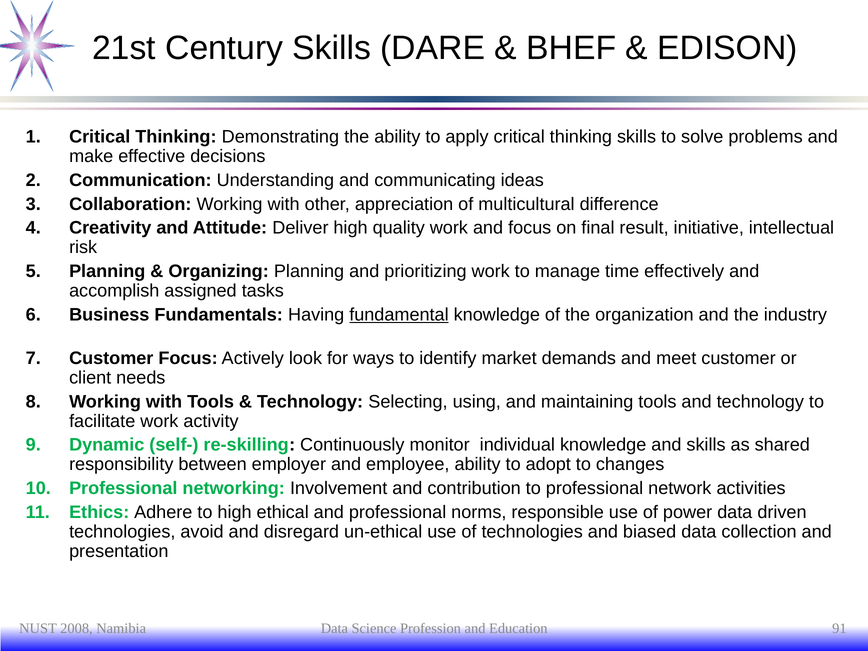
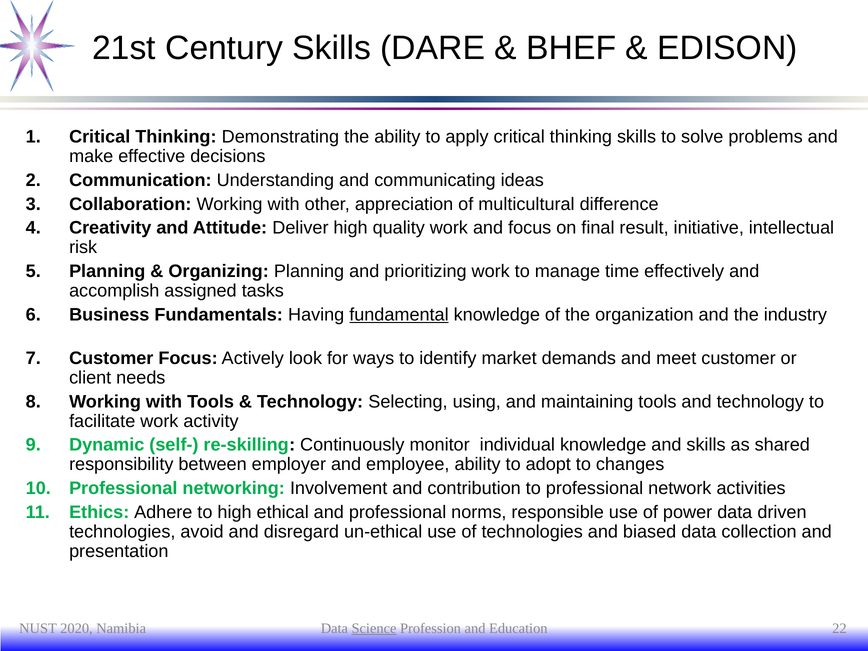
2008: 2008 -> 2020 (76, 628)
Science underline: none -> present (374, 628)
91: 91 -> 22 (839, 629)
